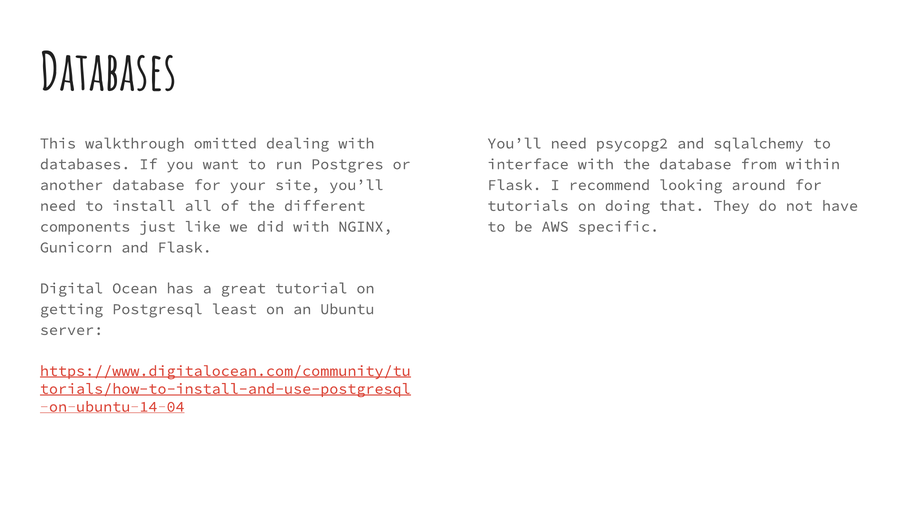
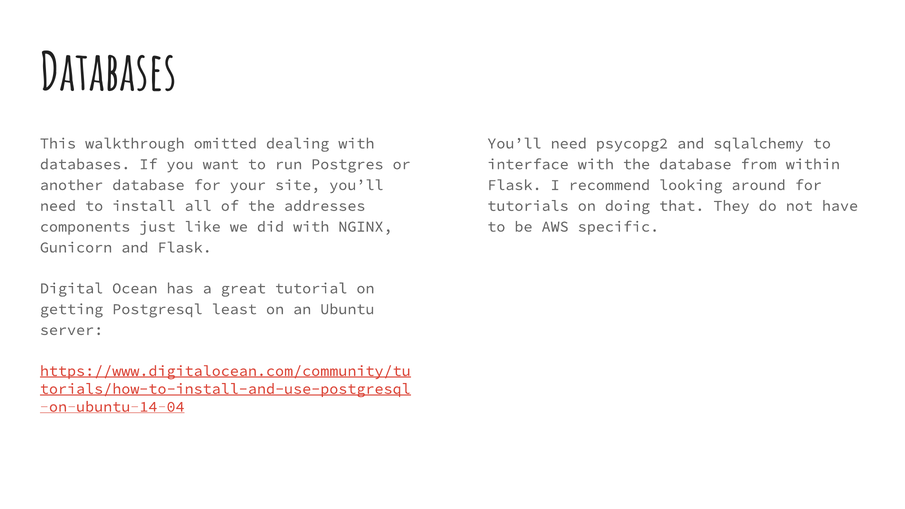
different: different -> addresses (325, 206)
